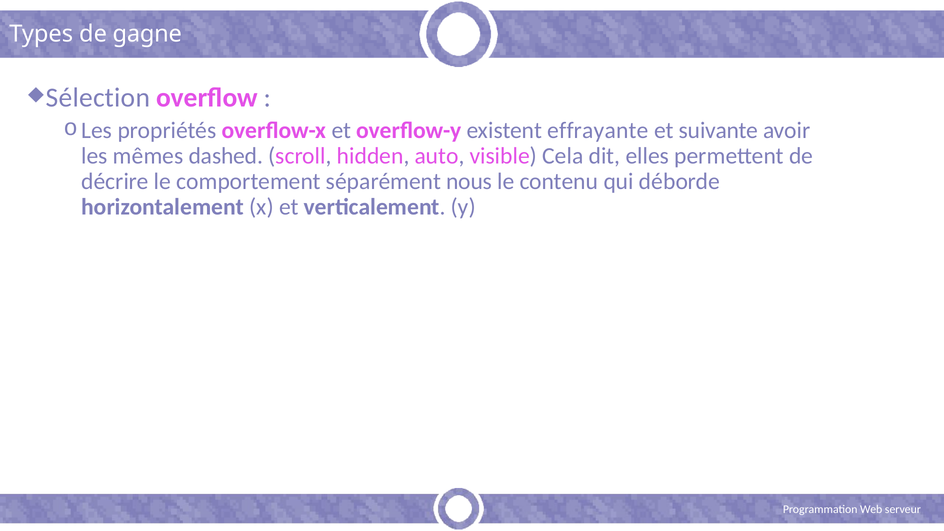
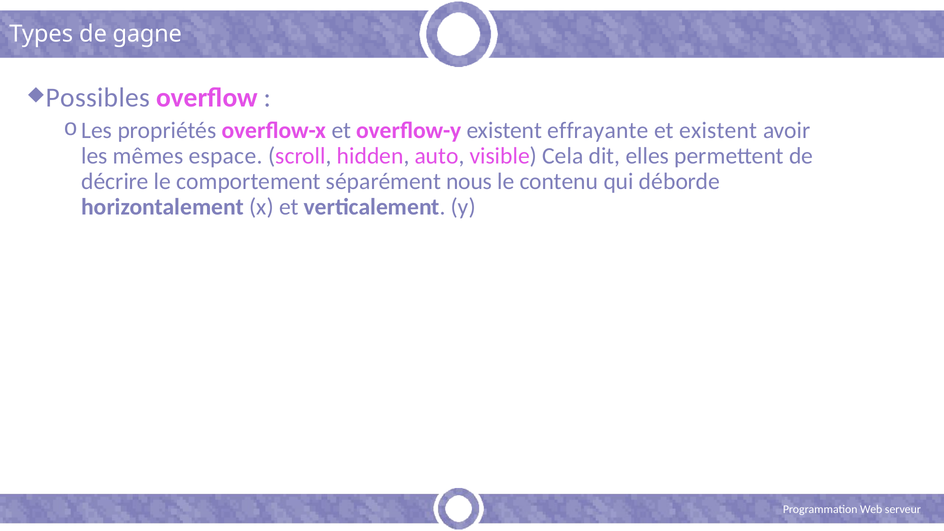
Sélection: Sélection -> Possibles (98, 98)
et suivante: suivante -> existent (718, 130)
dashed: dashed -> espace (226, 156)
